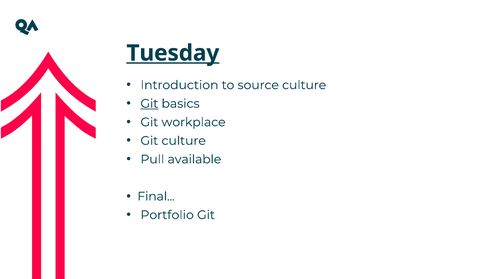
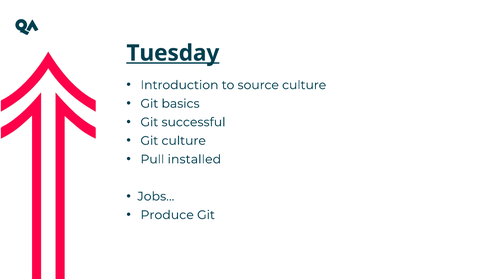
Git underline: present -> none (149, 104)
workplace: workplace -> successful (194, 122)
available: available -> installed (194, 159)
Final: Final -> Jobs (156, 196)
Portfolio: Portfolio -> Produce (167, 215)
